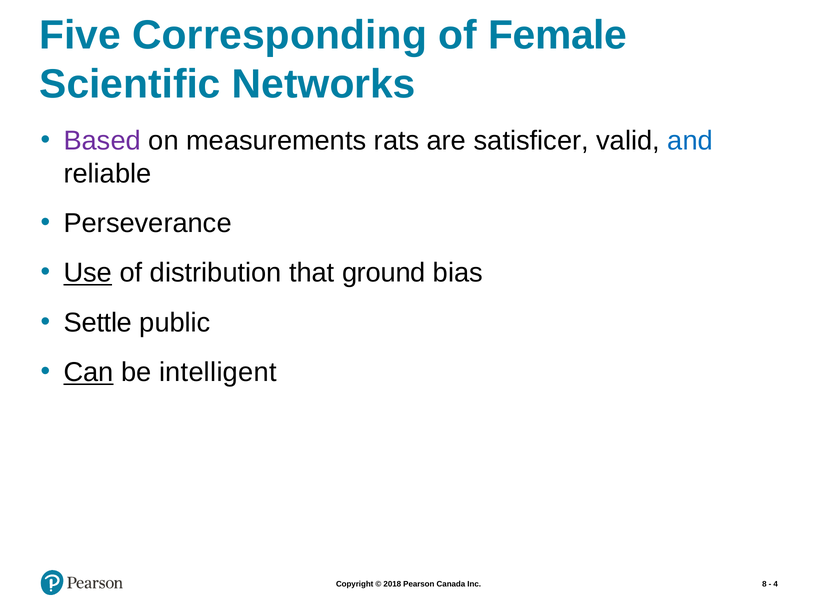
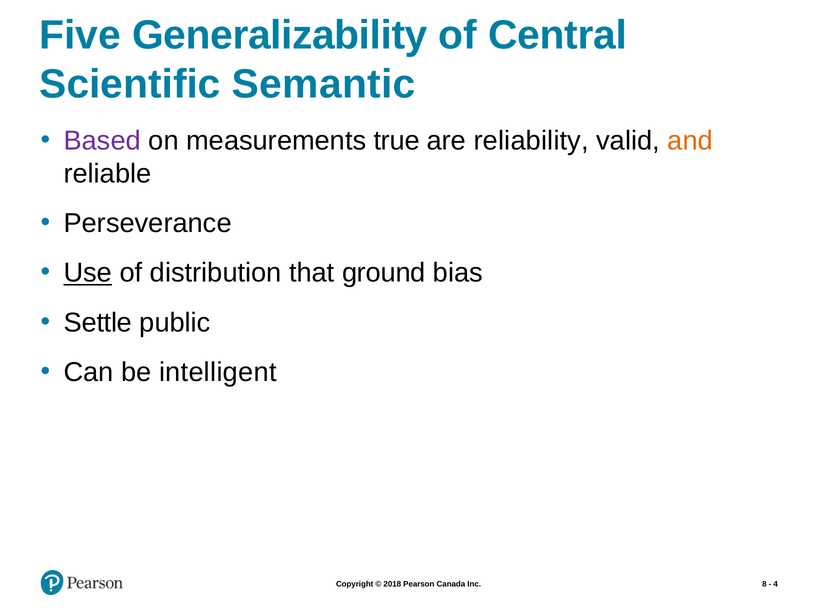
Corresponding: Corresponding -> Generalizability (280, 35)
Female: Female -> Central (558, 35)
Networks: Networks -> Semantic (324, 84)
rats: rats -> true (397, 141)
satisficer: satisficer -> reliability (531, 141)
and colour: blue -> orange (690, 141)
Can underline: present -> none (89, 372)
